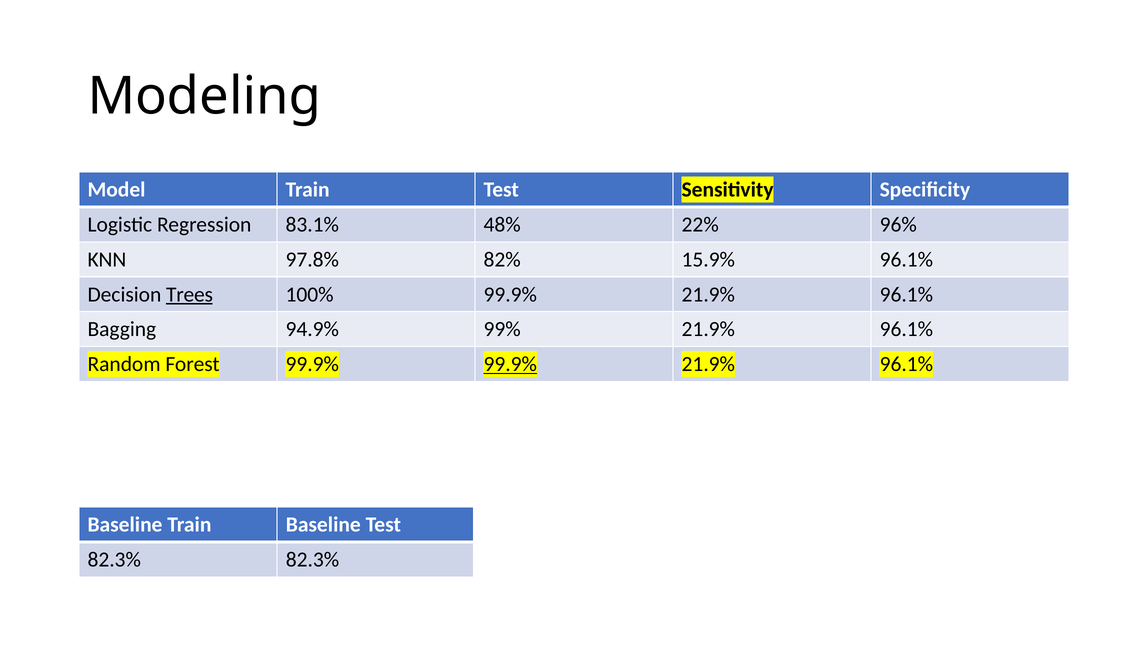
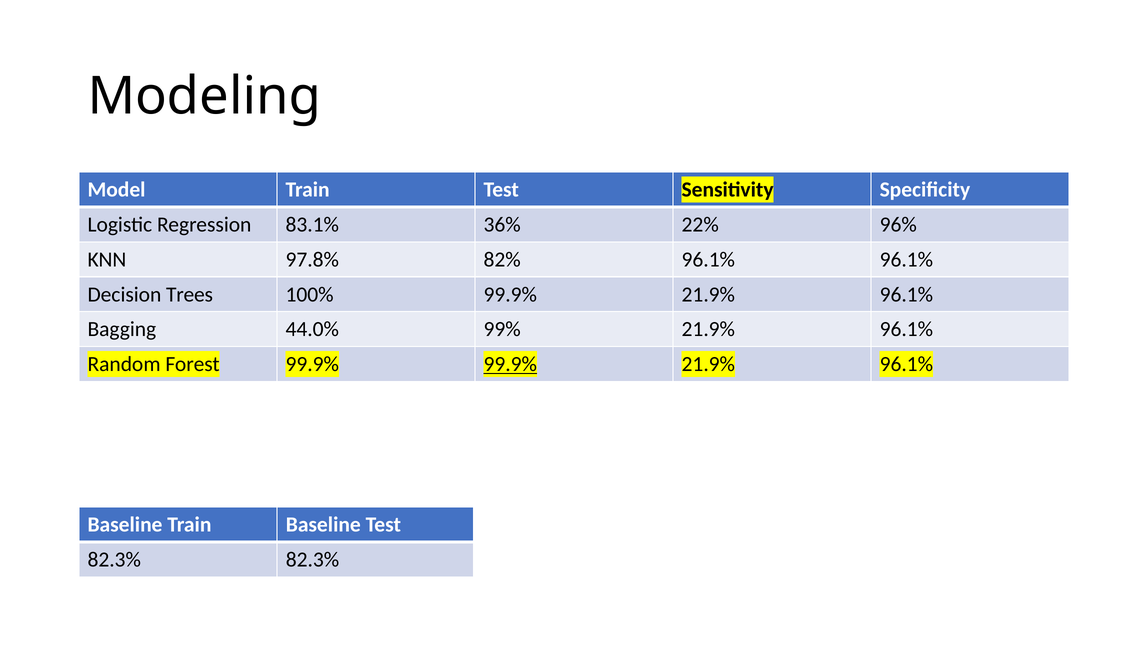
48%: 48% -> 36% (502, 225)
82% 15.9%: 15.9% -> 96.1% (708, 259)
Trees underline: present -> none (189, 294)
94.9%: 94.9% -> 44.0% (312, 329)
